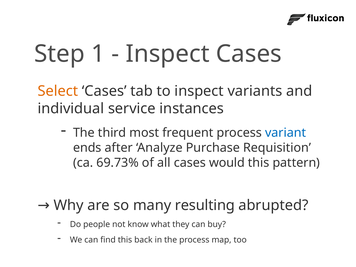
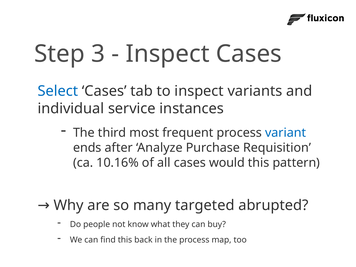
1: 1 -> 3 (98, 54)
Select colour: orange -> blue (58, 91)
69.73%: 69.73% -> 10.16% (118, 163)
resulting: resulting -> targeted (205, 205)
